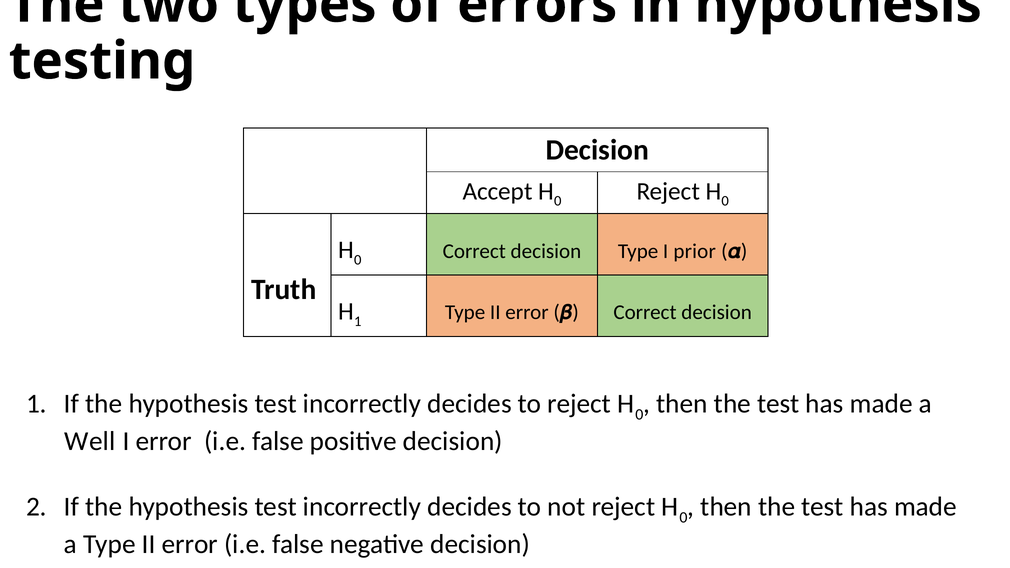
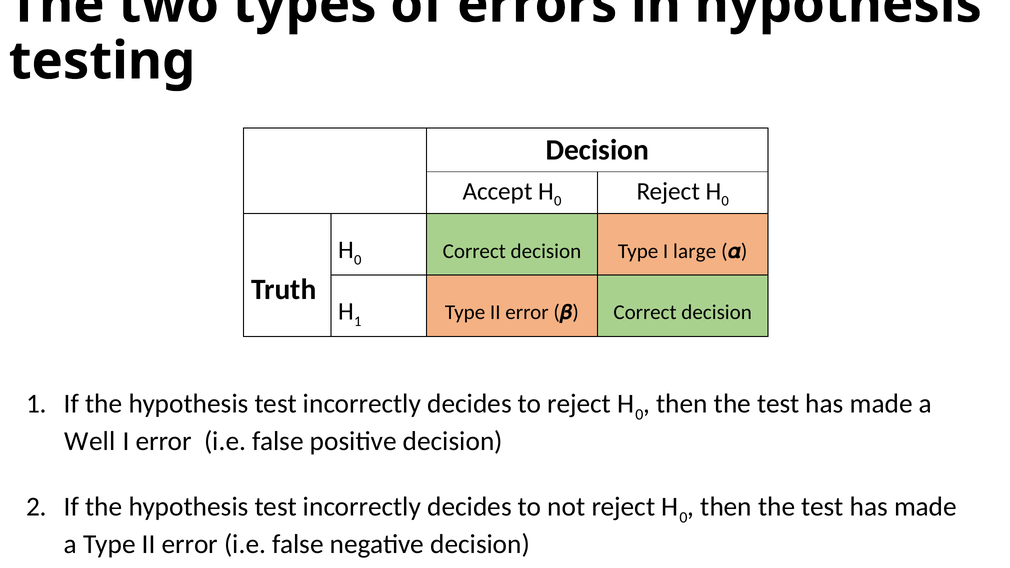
prior: prior -> large (695, 251)
